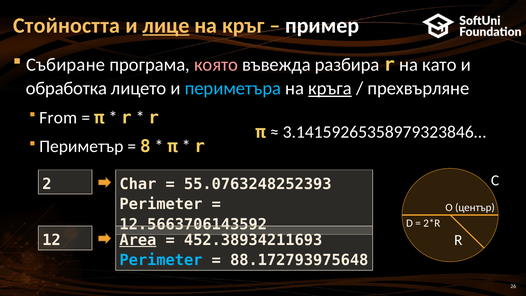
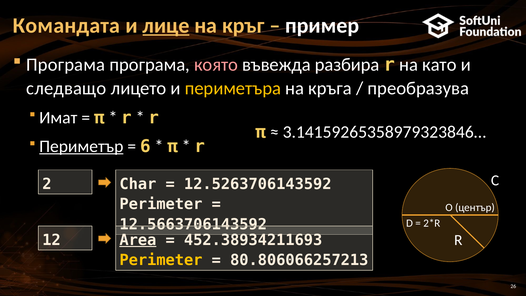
Стойността: Стойността -> Командата (67, 26)
Събиране: Събиране -> Програма (66, 65)
обработка: обработка -> следващо (66, 88)
периметъра colour: light blue -> yellow (233, 88)
кръга underline: present -> none (330, 88)
прехвърляне: прехвърляне -> преобразува (418, 88)
From: From -> Имат (58, 118)
Периметър underline: none -> present (81, 146)
8: 8 -> 6 (145, 146)
55.0763248252393: 55.0763248252393 -> 12.5263706143592 (258, 184)
Perimeter colour: light blue -> yellow (161, 260)
88.172793975648: 88.172793975648 -> 80.806066257213 (299, 260)
